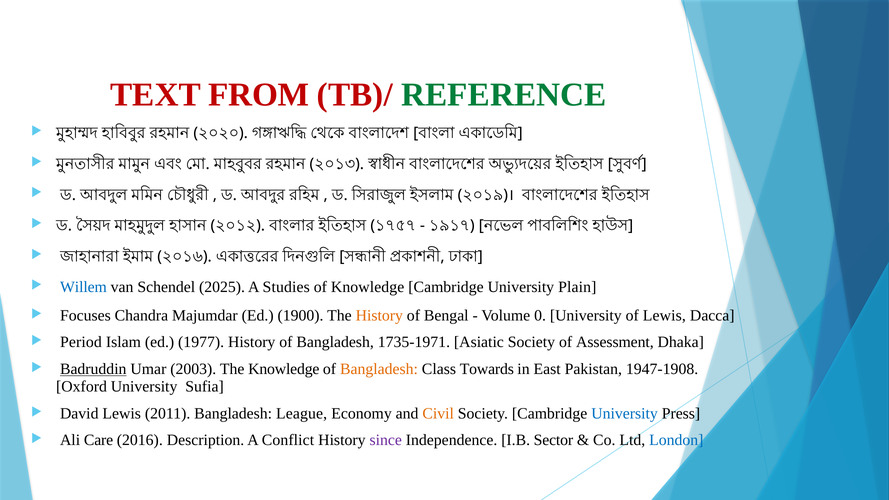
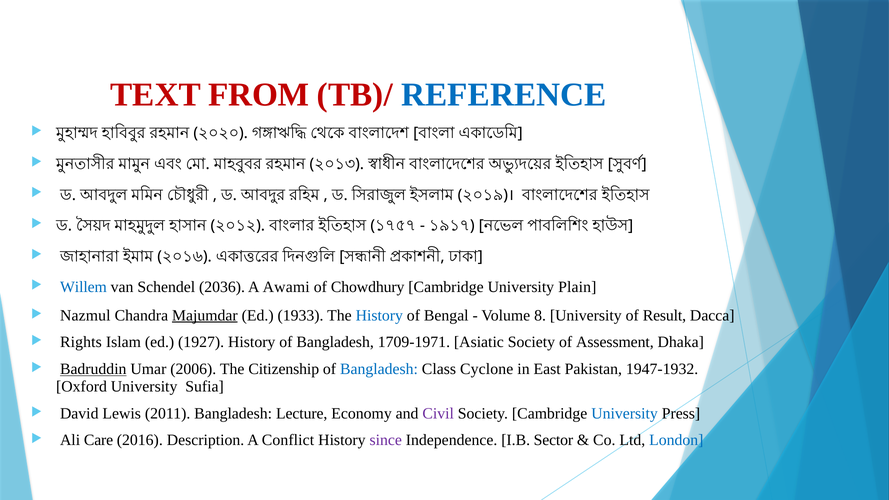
REFERENCE colour: green -> blue (504, 95)
2025: 2025 -> 2036 (222, 287)
Studies: Studies -> Awami (286, 287)
of Knowledge: Knowledge -> Chowdhury (368, 287)
Focuses: Focuses -> Nazmul (85, 315)
Majumdar underline: none -> present (205, 315)
1900: 1900 -> 1933 (301, 315)
History colour: orange -> blue (379, 315)
0: 0 -> 8 (540, 315)
of Lewis: Lewis -> Result (664, 315)
Period: Period -> Rights (81, 342)
1977: 1977 -> 1927 (201, 342)
1735-1971: 1735-1971 -> 1709-1971 (414, 342)
2003: 2003 -> 2006 (193, 369)
The Knowledge: Knowledge -> Citizenship (284, 369)
Bangladesh colour: orange -> blue (379, 369)
Towards: Towards -> Cyclone (487, 369)
1947-1908: 1947-1908 -> 1947-1932 (662, 369)
League: League -> Lecture (302, 413)
Civil colour: orange -> purple (438, 413)
